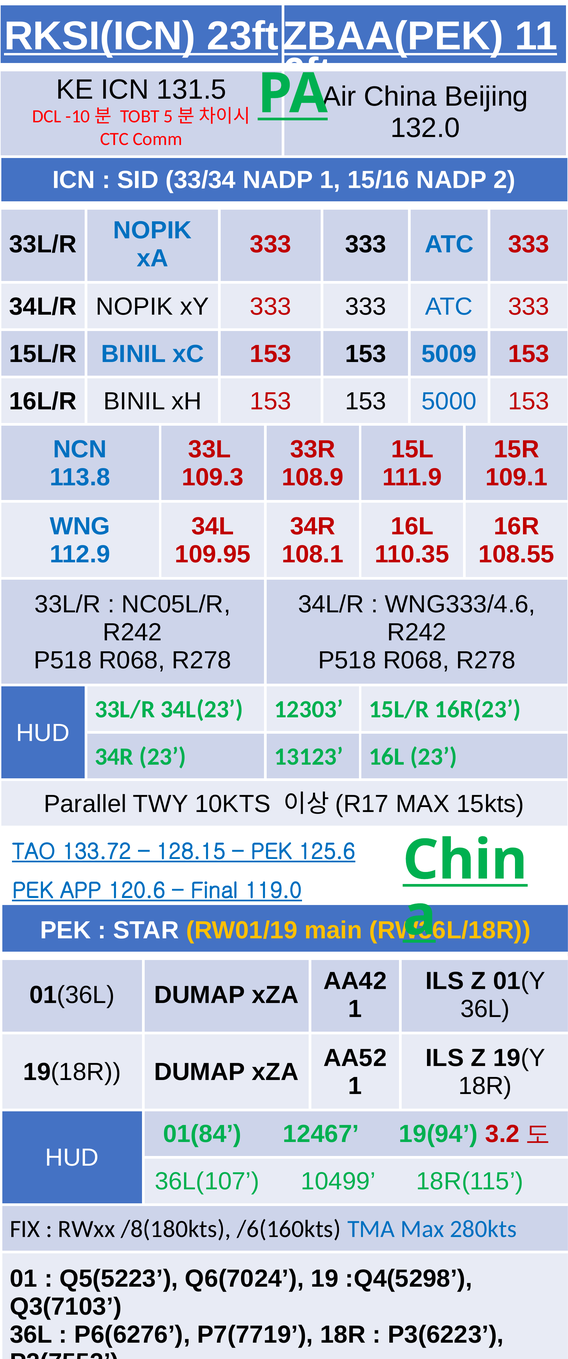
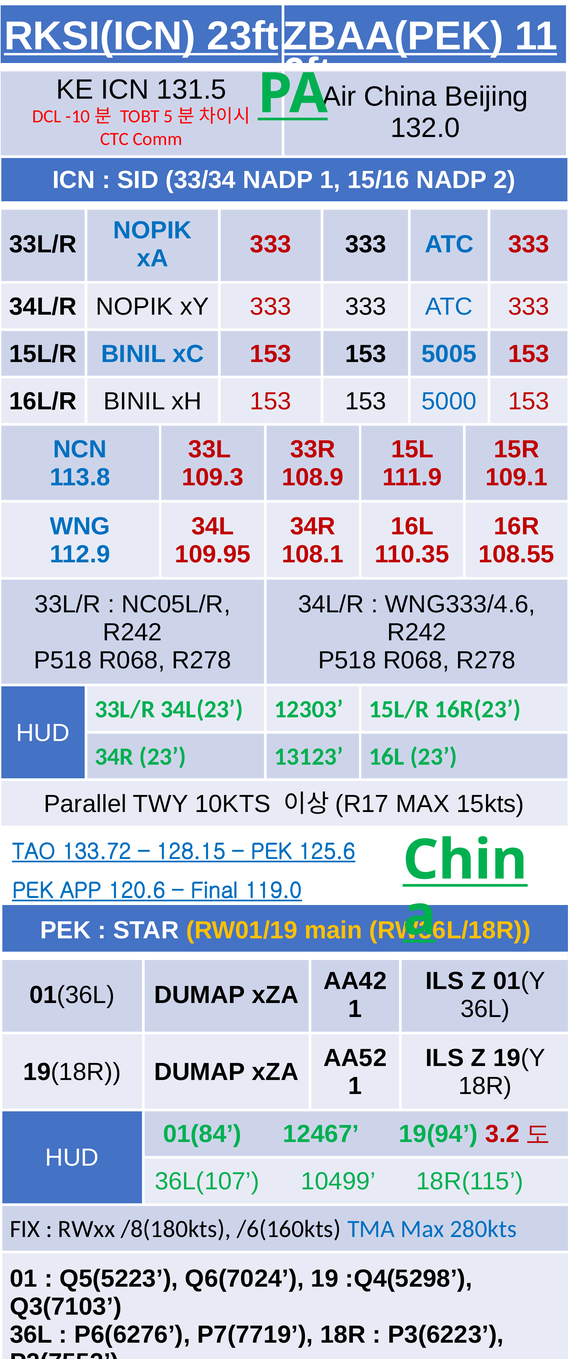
5009: 5009 -> 5005 (449, 354)
